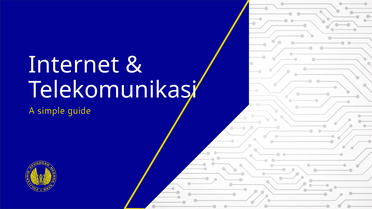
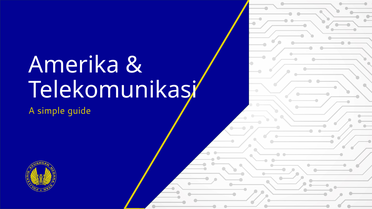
Internet: Internet -> Amerika (74, 65)
